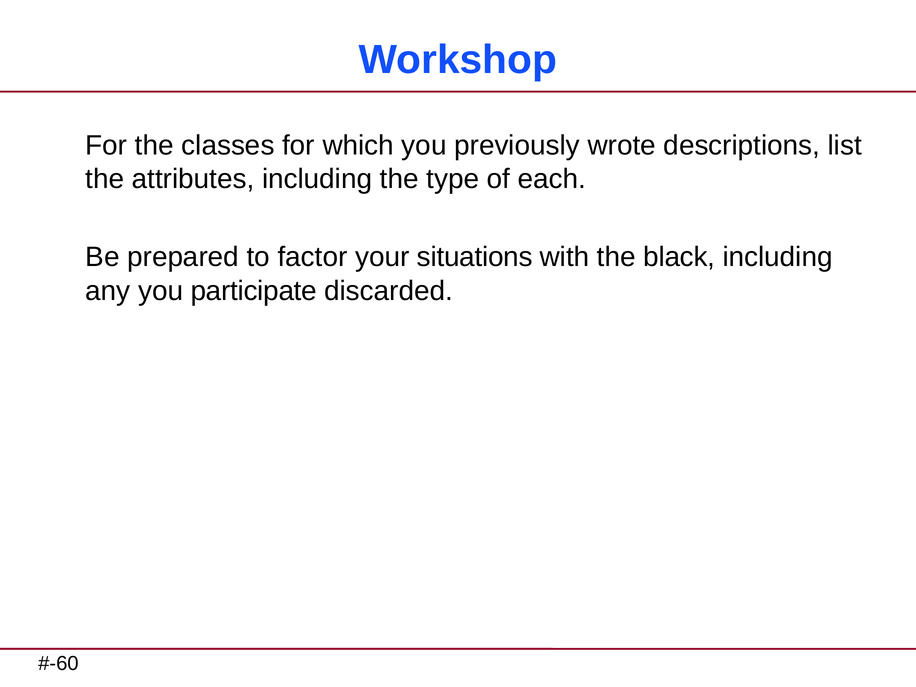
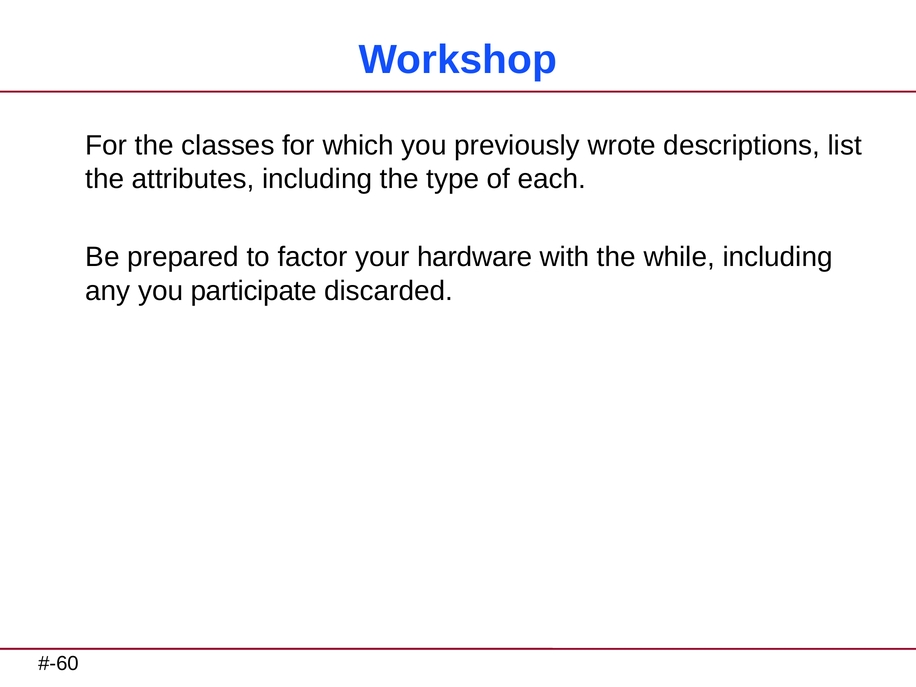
situations: situations -> hardware (475, 257)
black: black -> while (679, 257)
